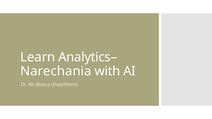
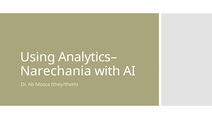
Learn: Learn -> Using (38, 57)
